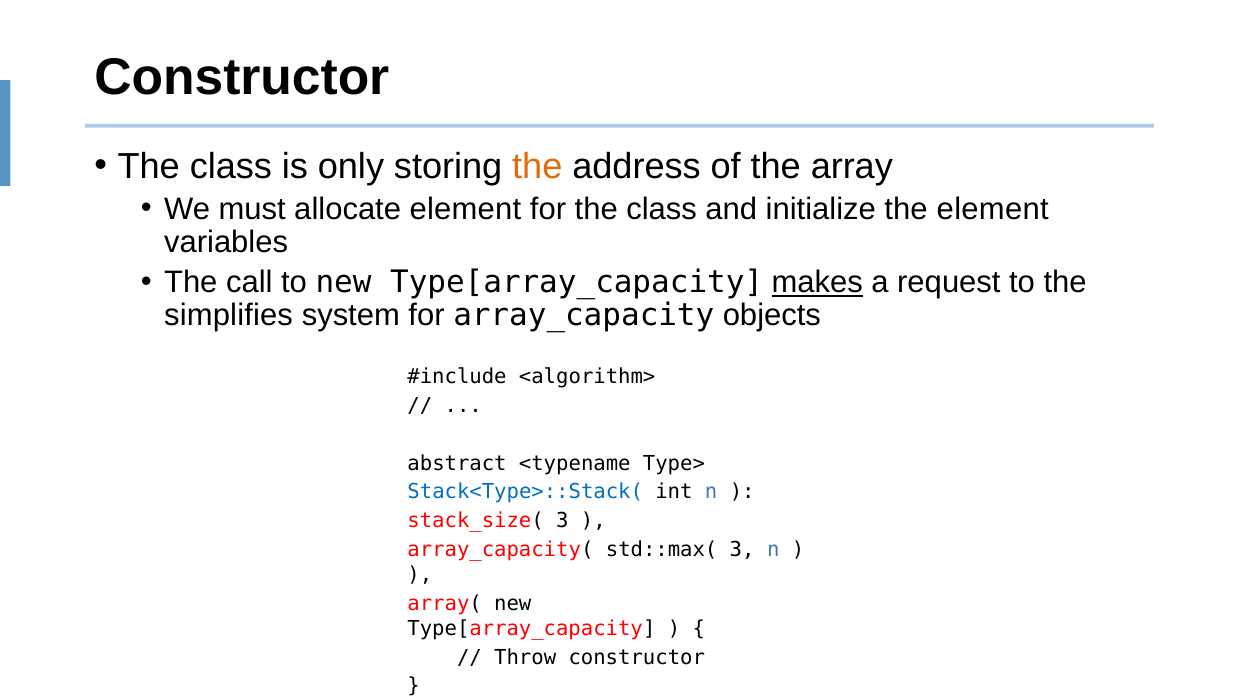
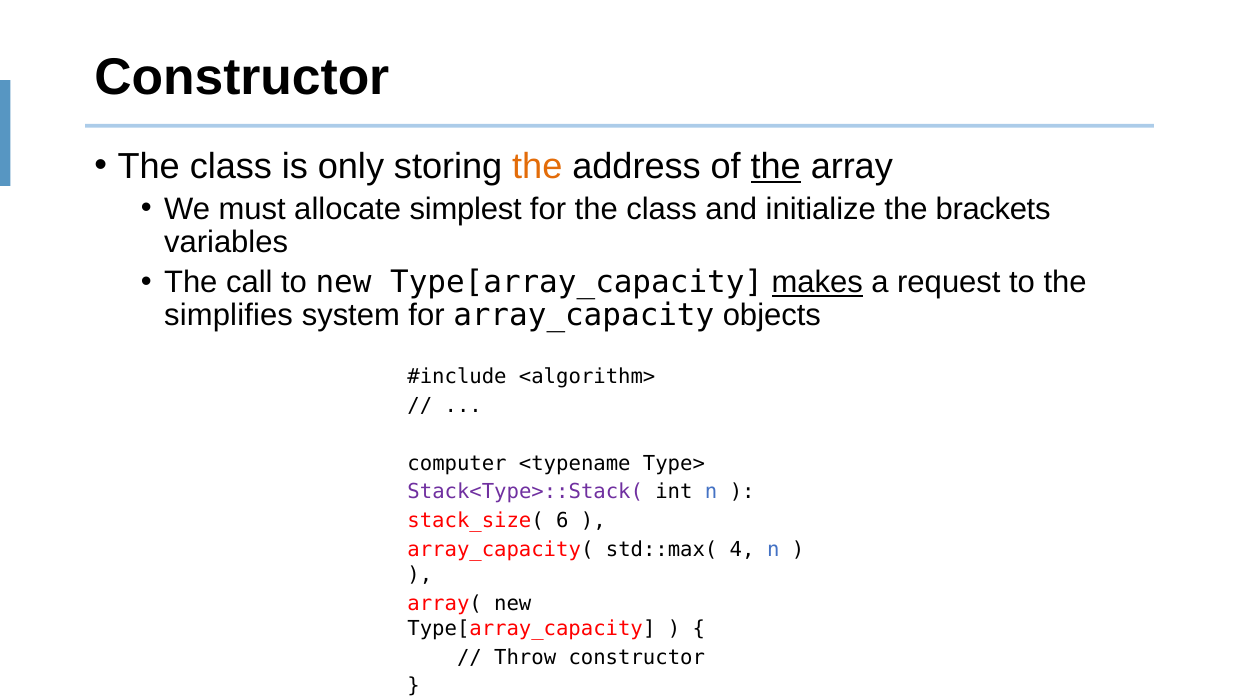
the underline: none -> present (776, 166)
allocate element: element -> simplest (466, 209)
the element: element -> brackets (993, 209)
abstract: abstract -> computer (457, 463)
Stack<Type>::Stack( colour: blue -> purple (525, 492)
stack_size( 3: 3 -> 6 (562, 521)
std::max( 3: 3 -> 4 (742, 550)
